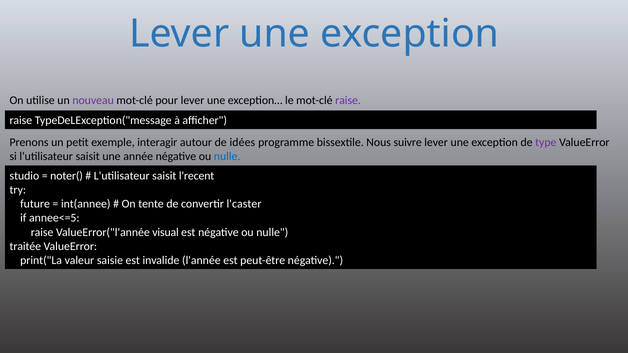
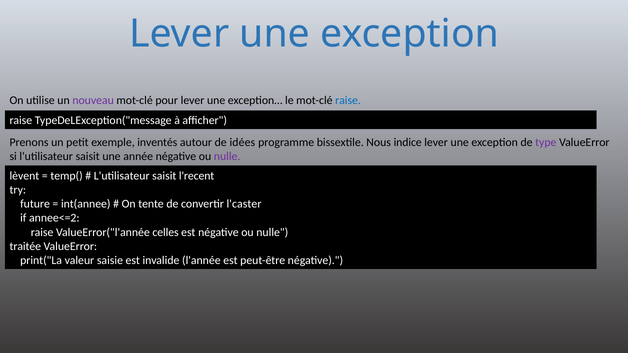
raise colour: purple -> blue (348, 100)
interagir: interagir -> inventés (157, 142)
suivre: suivre -> indice (408, 142)
nulle colour: blue -> purple (227, 157)
studio: studio -> lèvent (24, 176)
noter(: noter( -> temp( (67, 176)
annee<=5: annee<=5 -> annee<=2 (54, 218)
visual: visual -> celles (166, 232)
